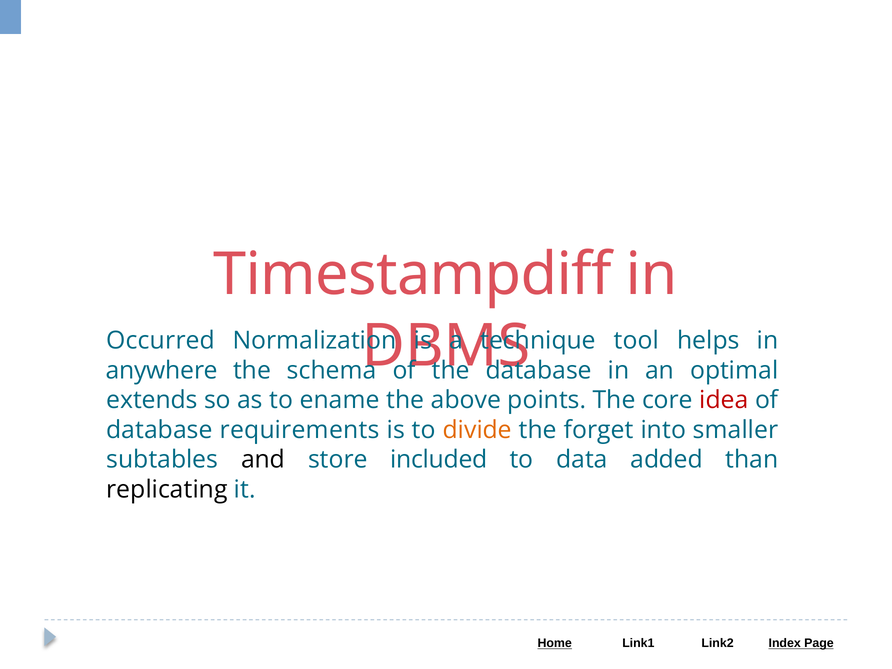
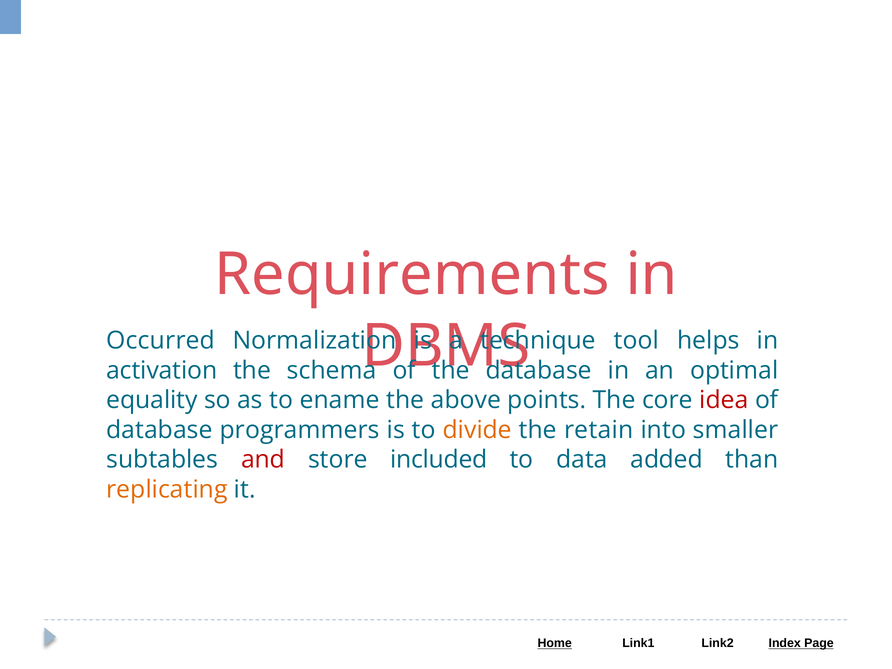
Timestampdiff: Timestampdiff -> Requirements (412, 275)
anywhere: anywhere -> activation (162, 370)
extends: extends -> equality (152, 400)
requirements: requirements -> programmers (300, 430)
forget: forget -> retain (599, 430)
and colour: black -> red (263, 460)
replicating colour: black -> orange (167, 489)
